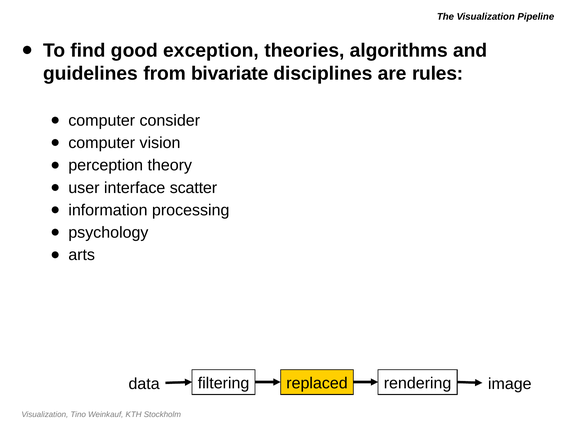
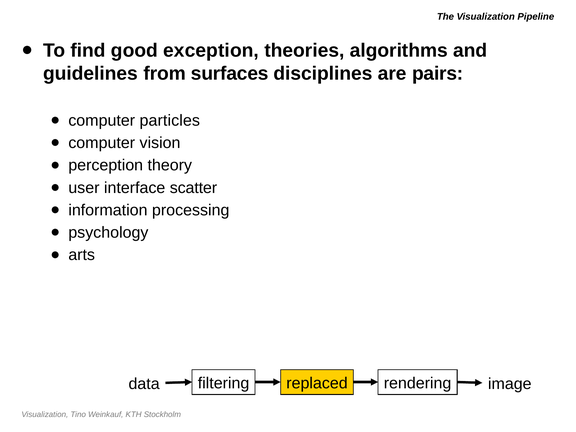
bivariate: bivariate -> surfaces (230, 73)
rules: rules -> pairs (438, 73)
consider: consider -> particles (170, 121)
